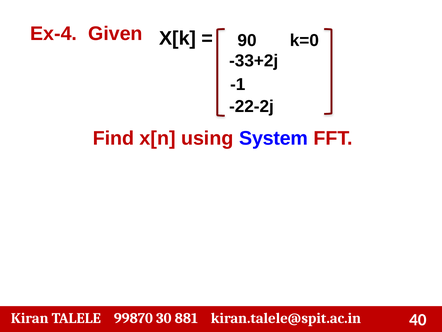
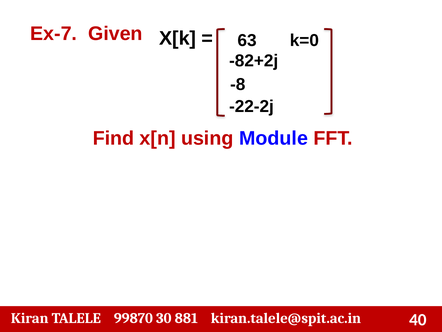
Ex-4: Ex-4 -> Ex-7 (54, 34)
90: 90 -> 63 (247, 40)
-33+2j: -33+2j -> -82+2j (254, 61)
-1: -1 -> -8 (238, 84)
System: System -> Module (274, 138)
